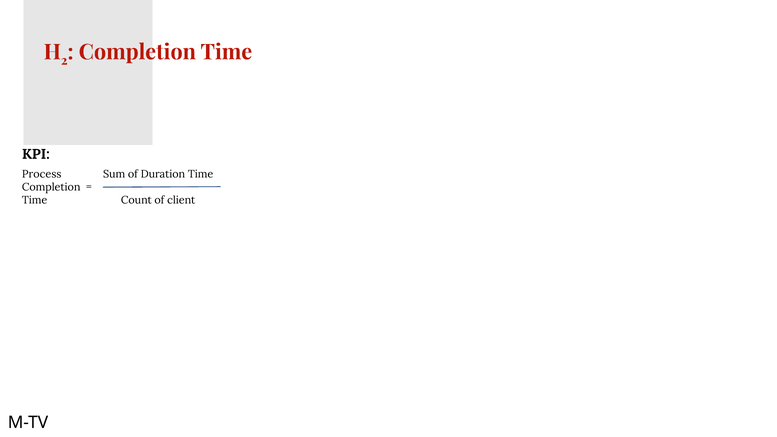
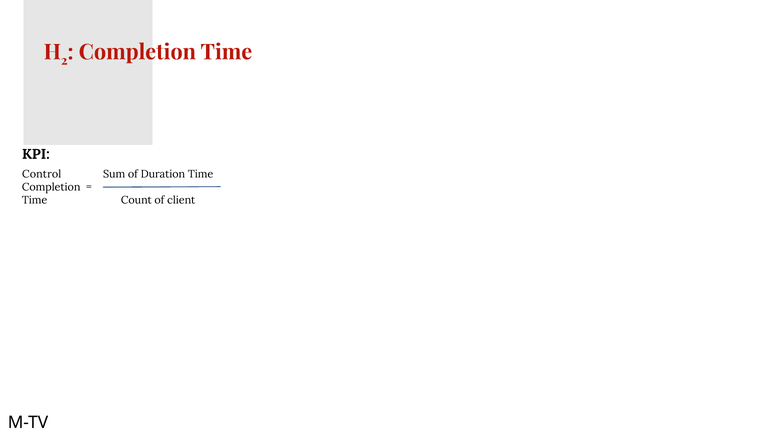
Process: Process -> Control (42, 174)
